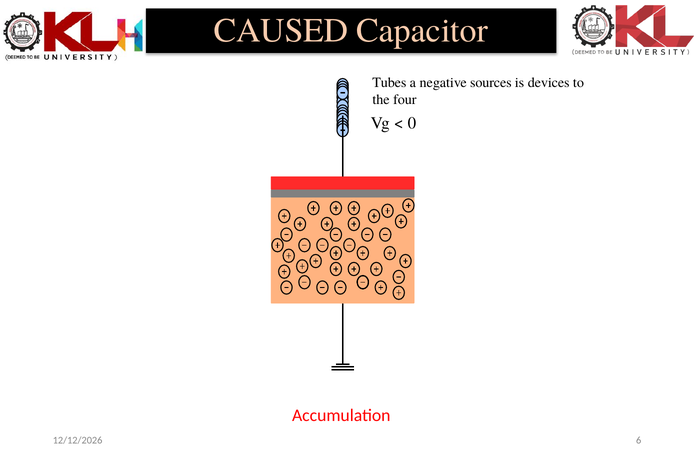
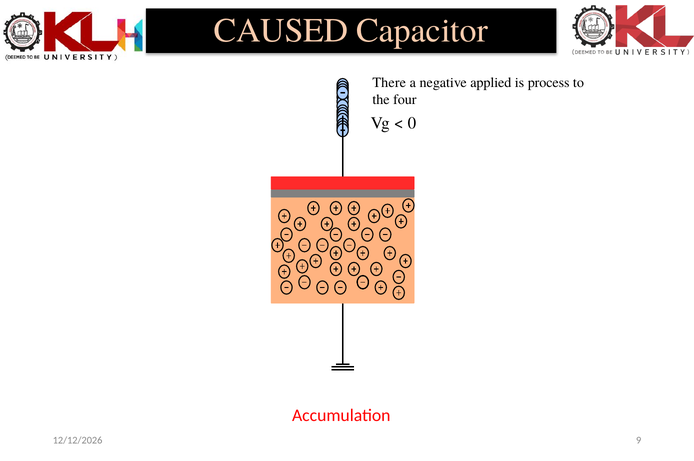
Tubes: Tubes -> There (389, 83)
sources: sources -> applied (491, 83)
devices: devices -> process (549, 83)
6: 6 -> 9 (639, 441)
